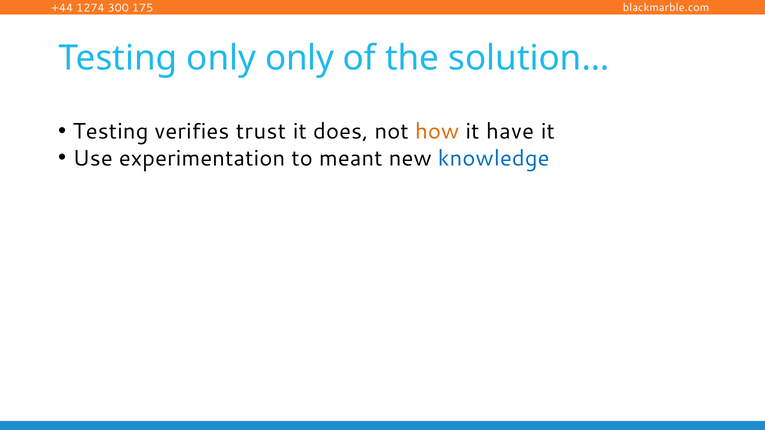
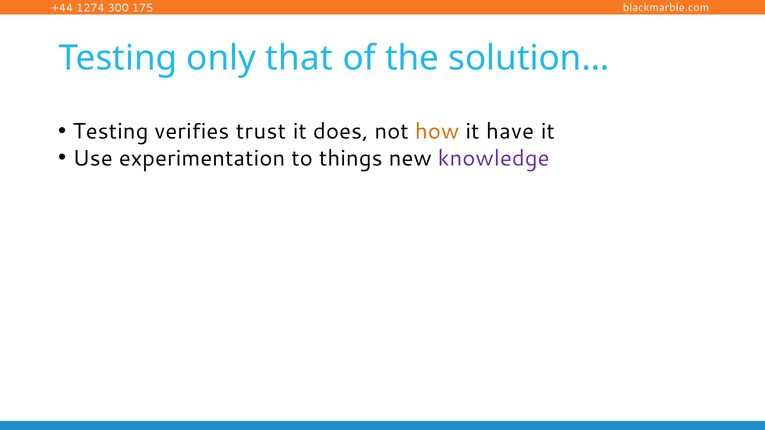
only only: only -> that (299, 58)
meant: meant -> things (351, 158)
knowledge colour: blue -> purple (494, 158)
